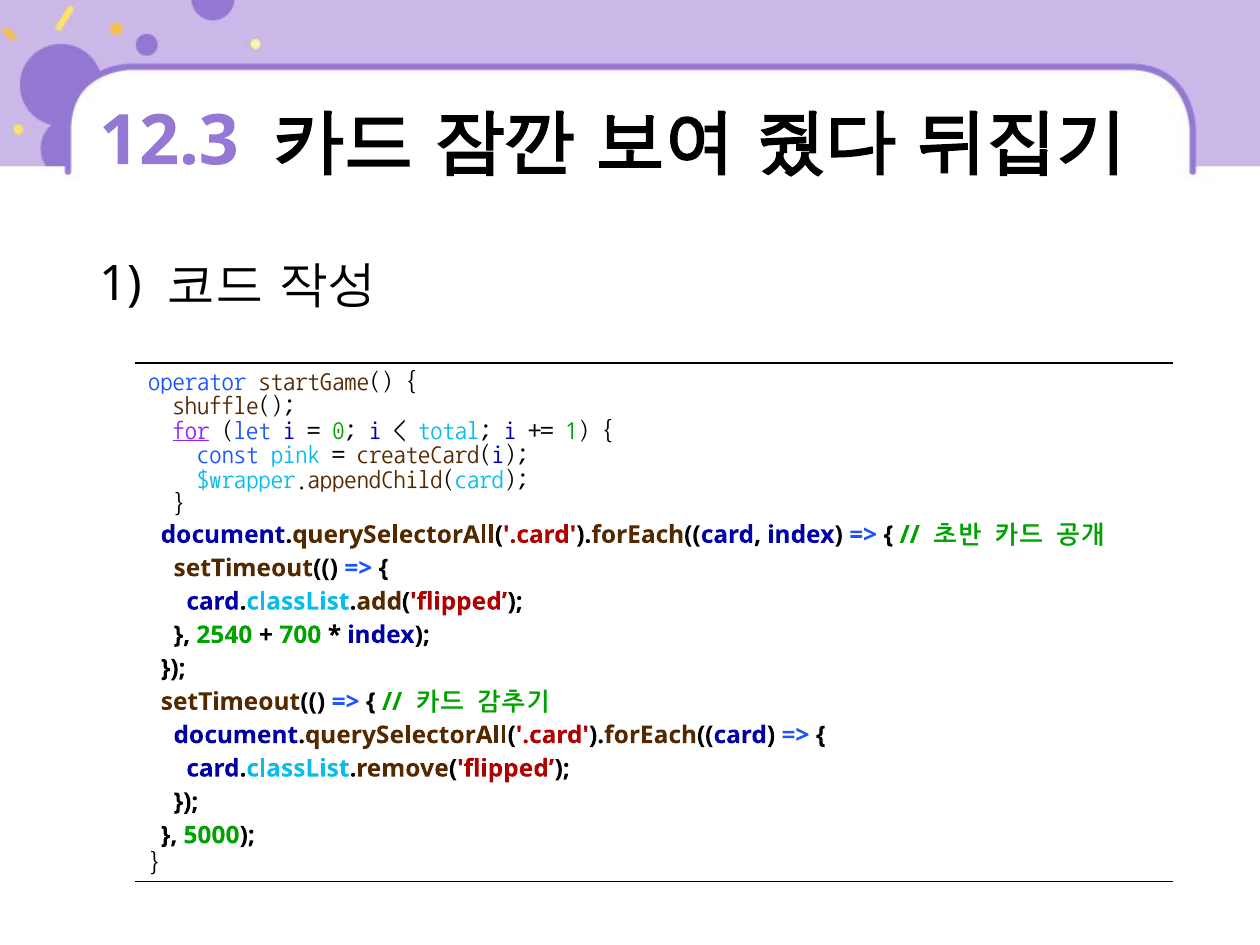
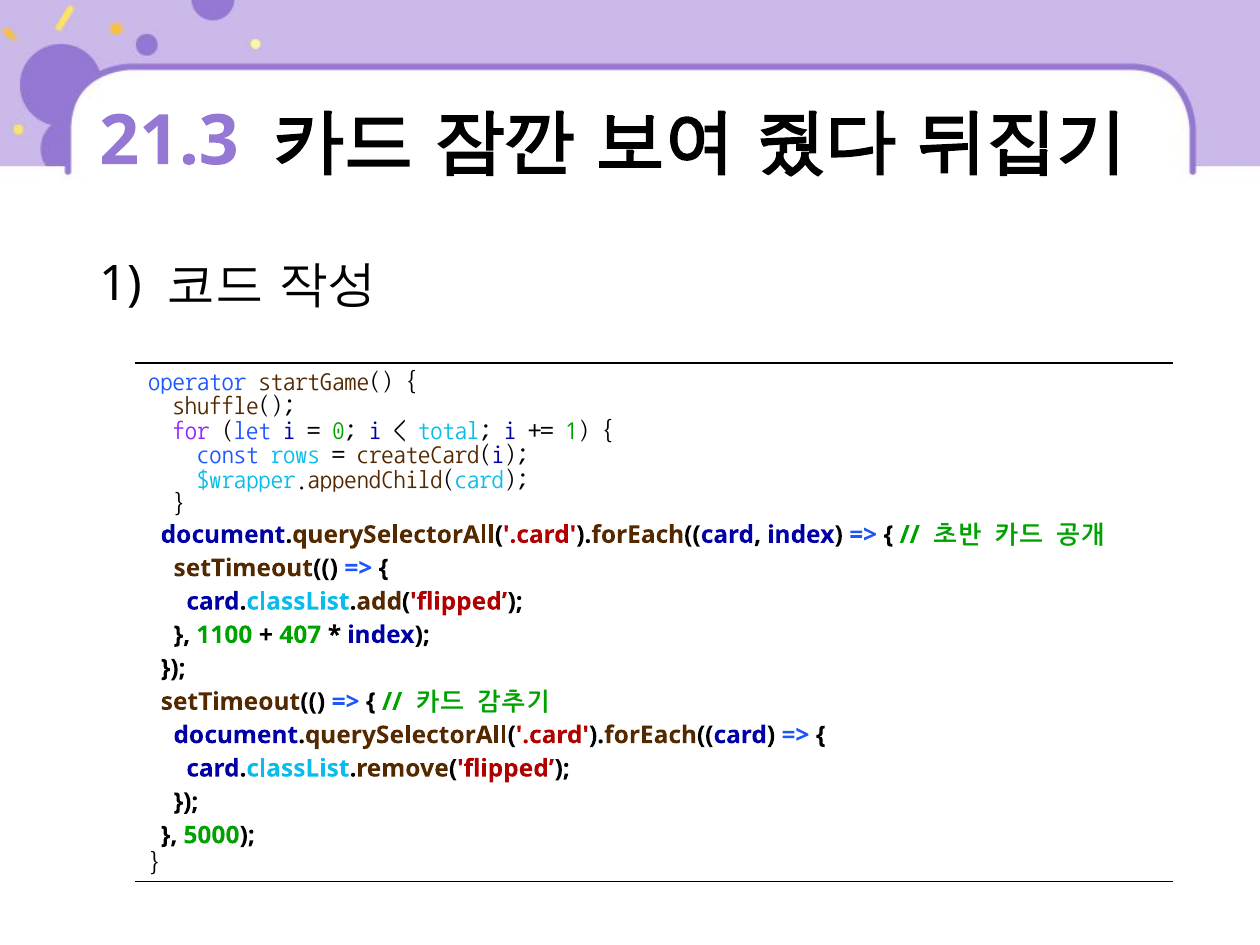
12.3: 12.3 -> 21.3 (169, 141)
for underline: present -> none (191, 430)
pink: pink -> rows (295, 455)
2540: 2540 -> 1100 (224, 635)
700: 700 -> 407 (300, 635)
